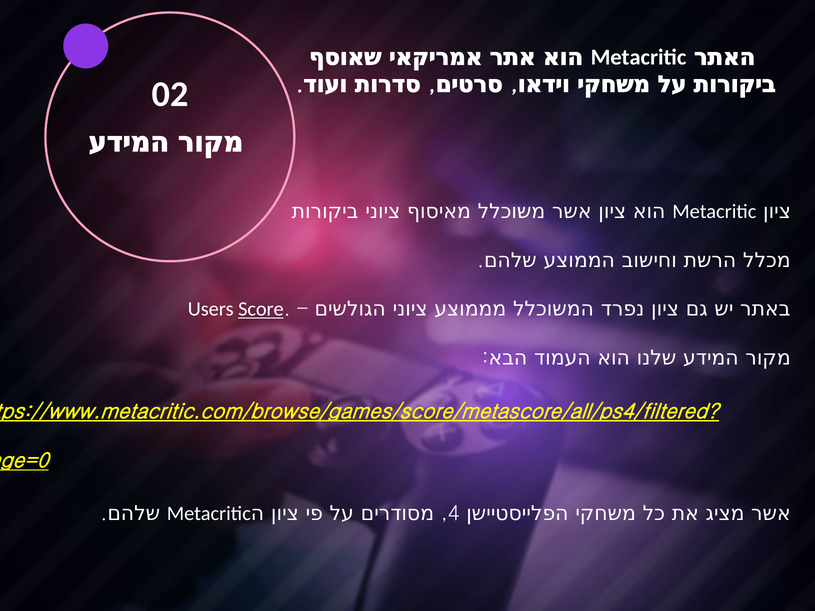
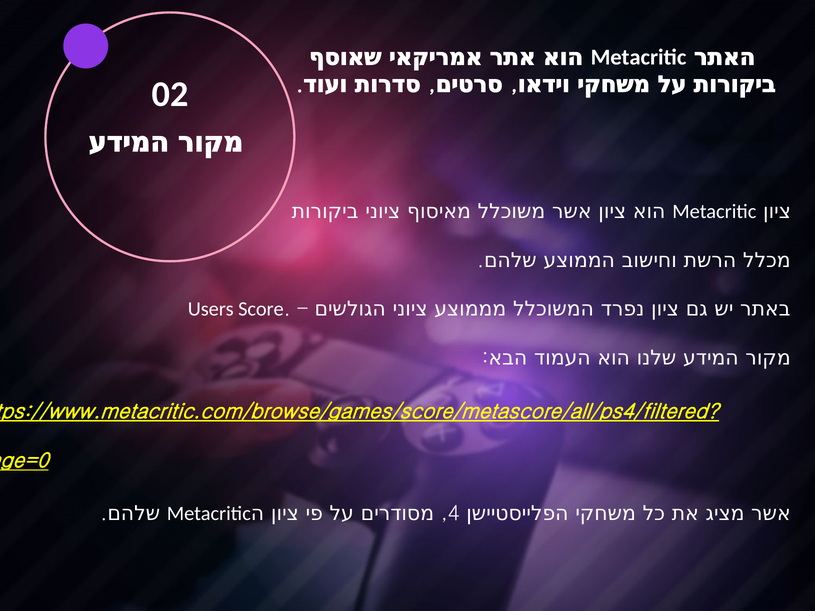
Score underline: present -> none (261, 309)
